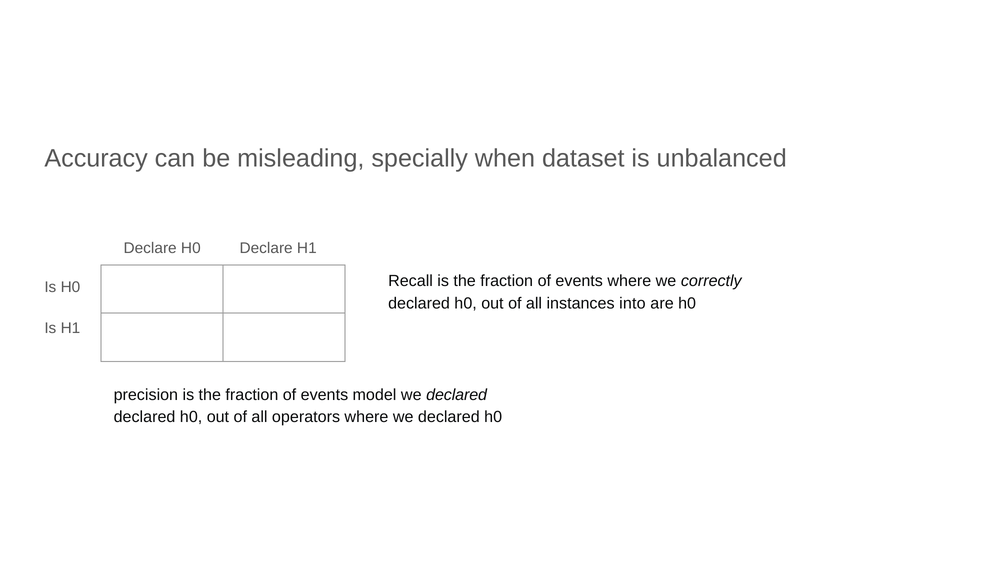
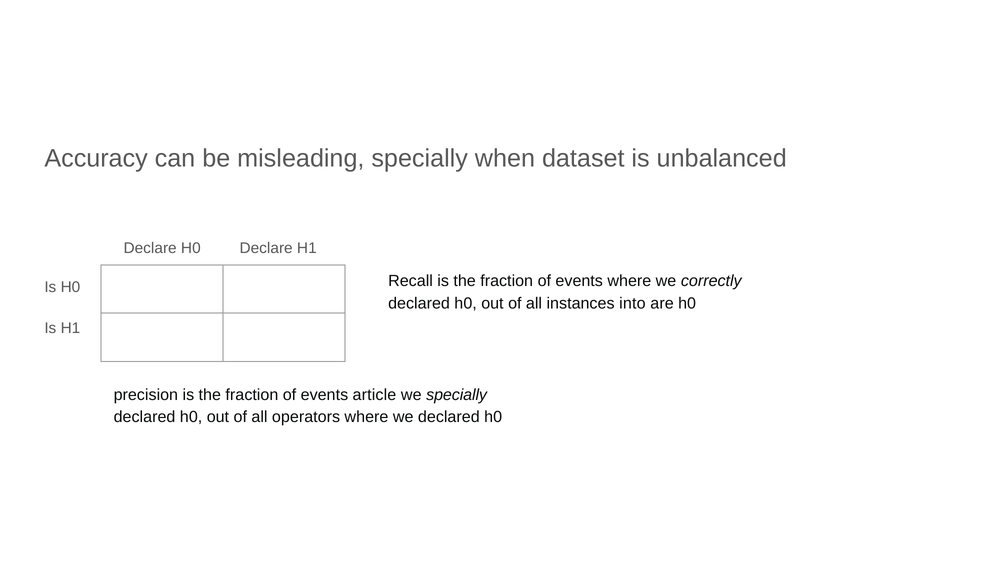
model: model -> article (374, 395)
declared: declared -> specially (457, 395)
